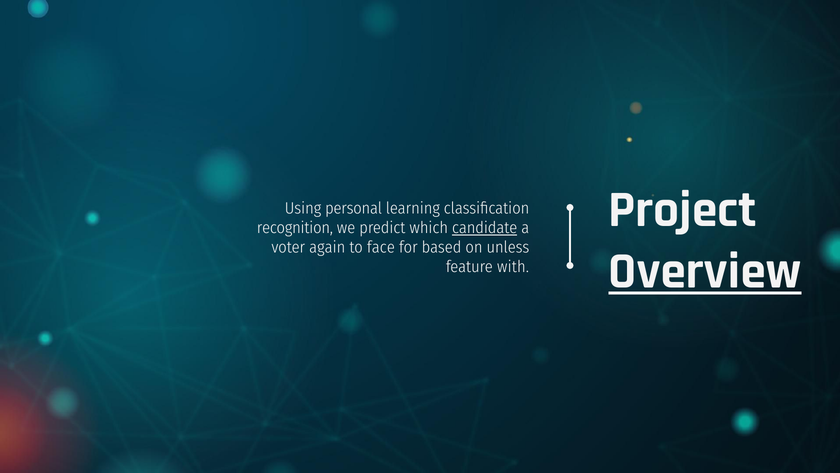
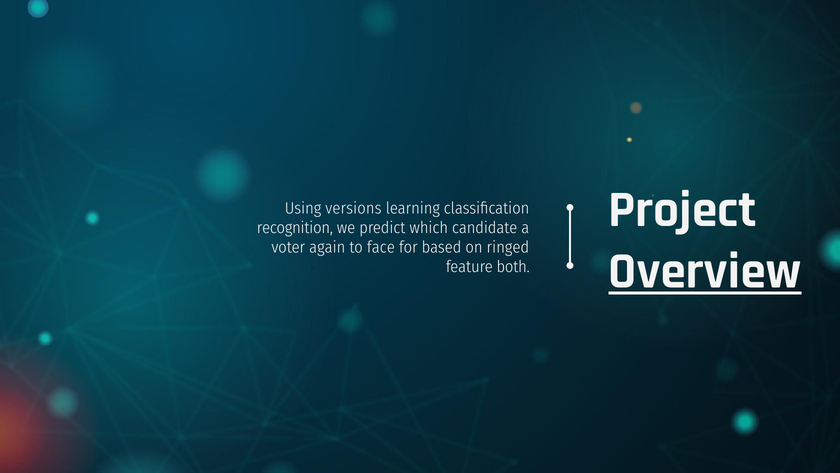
personal: personal -> versions (353, 208)
candidate underline: present -> none (485, 228)
unless: unless -> ringed (508, 247)
with: with -> both (513, 267)
